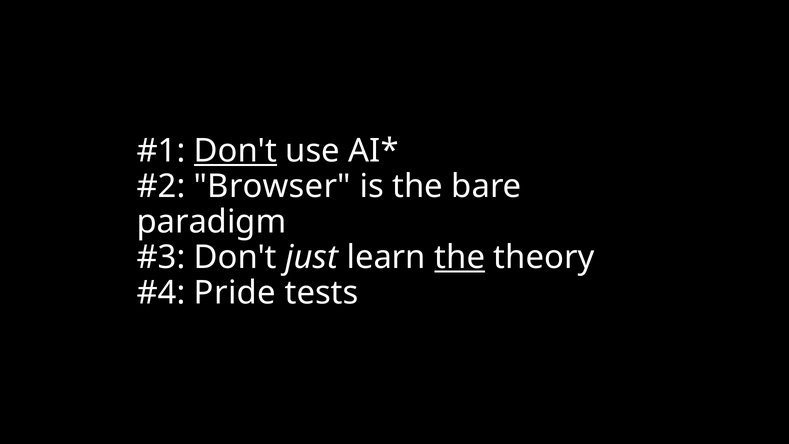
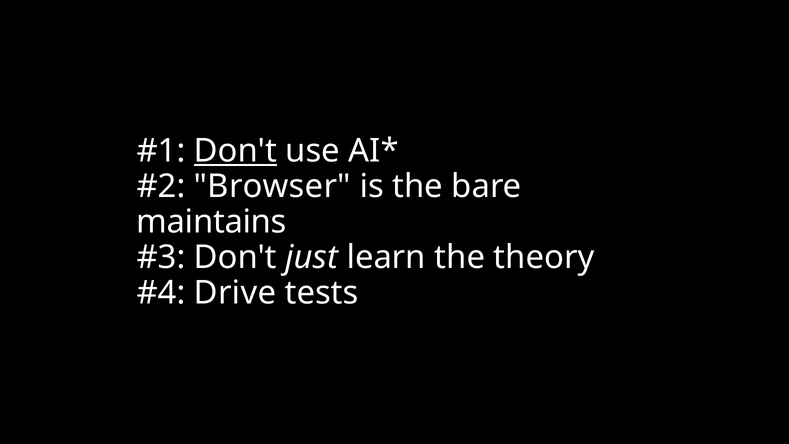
paradigm: paradigm -> maintains (212, 222)
the underline: present -> none (460, 257)
Pride: Pride -> Drive (235, 293)
